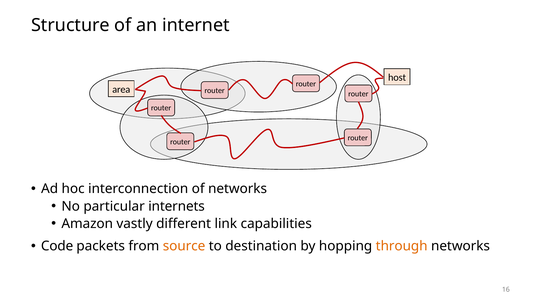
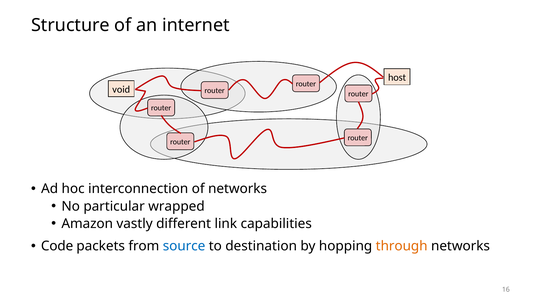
area: area -> void (121, 89)
internets: internets -> wrapped (176, 206)
source colour: orange -> blue (184, 246)
